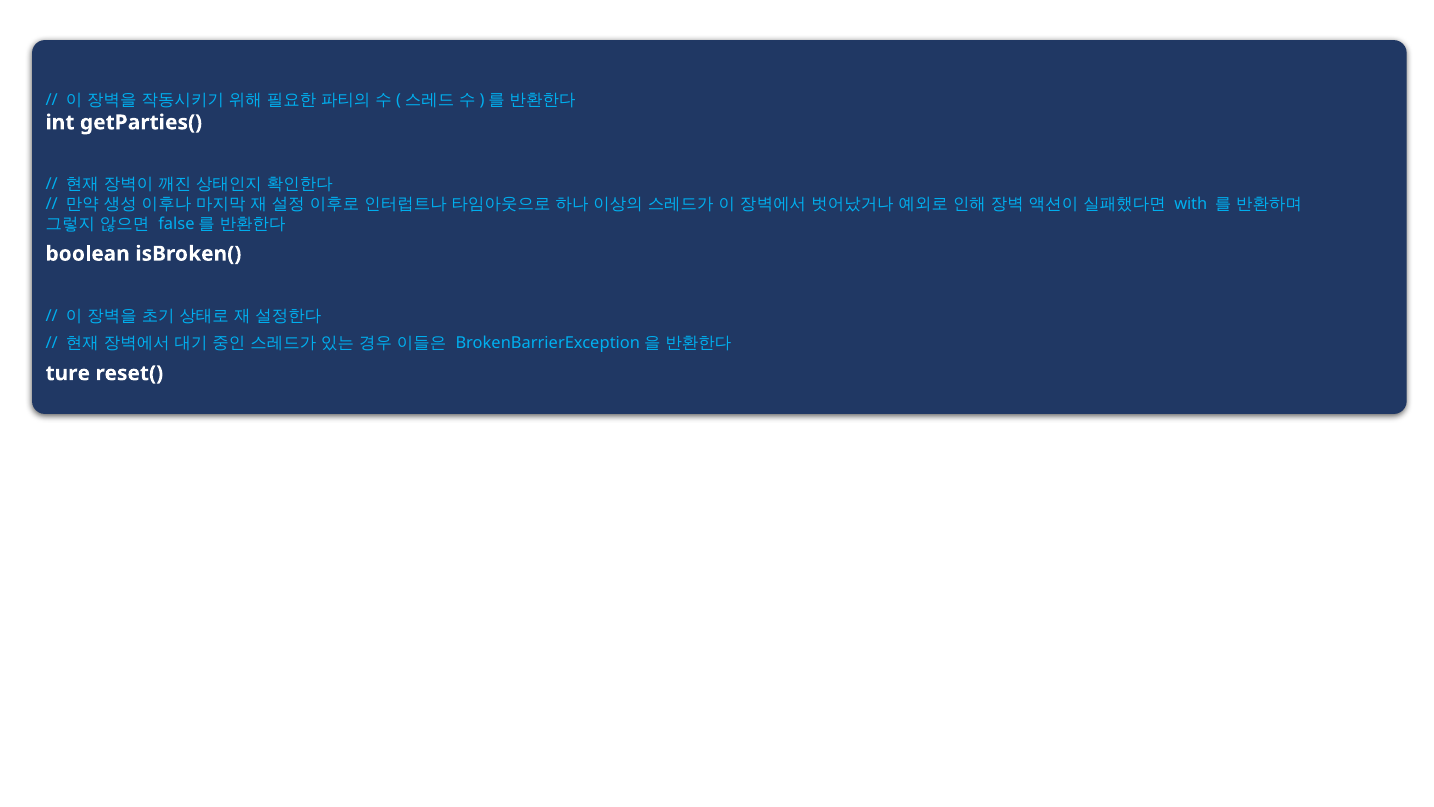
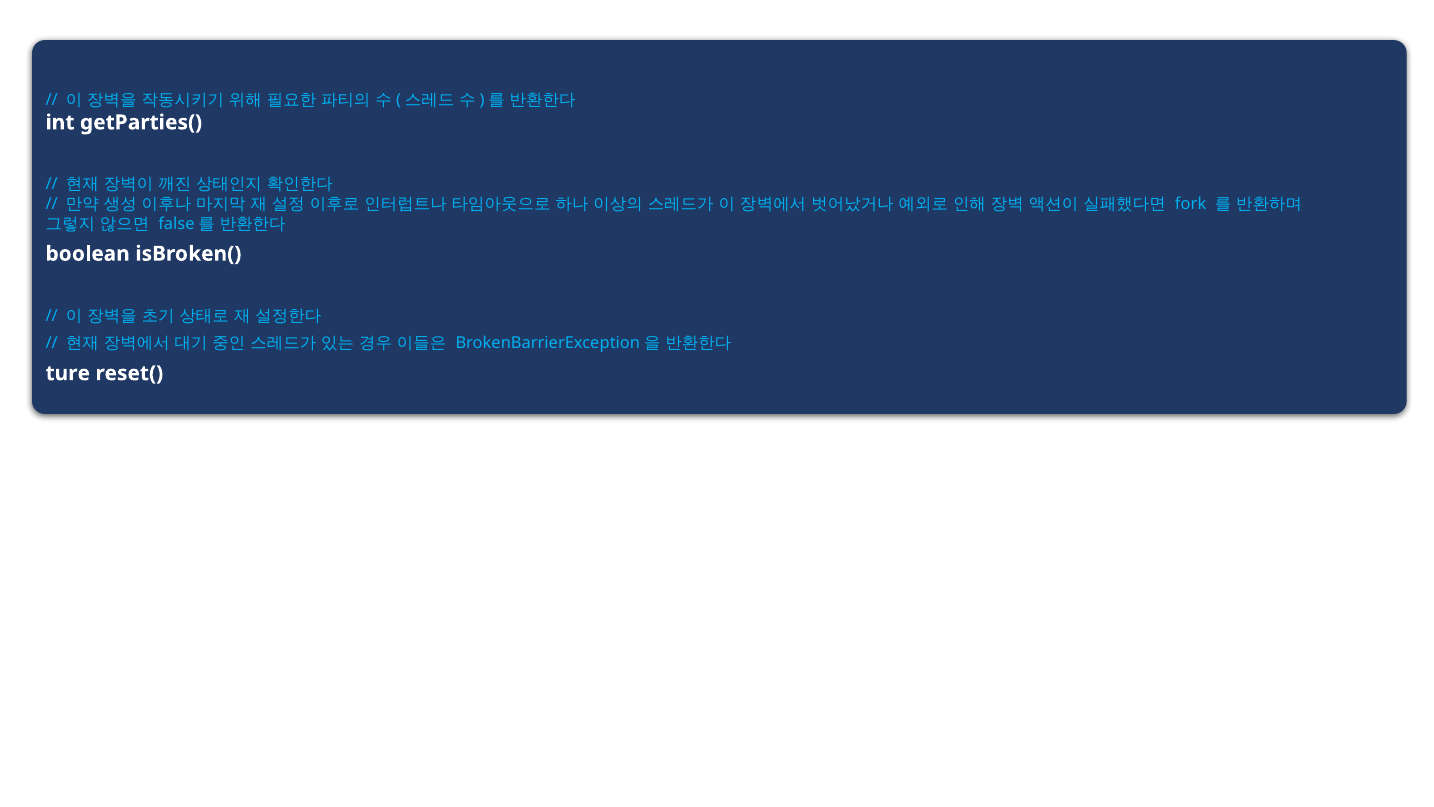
with: with -> fork (1191, 204)
